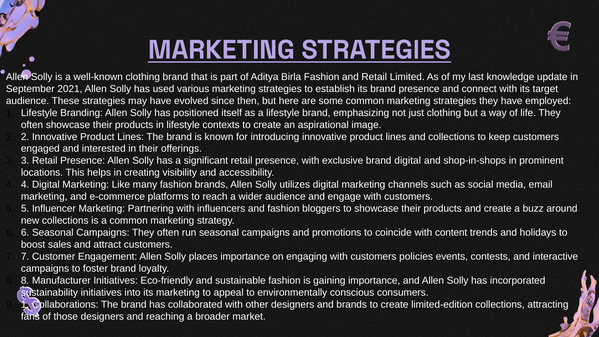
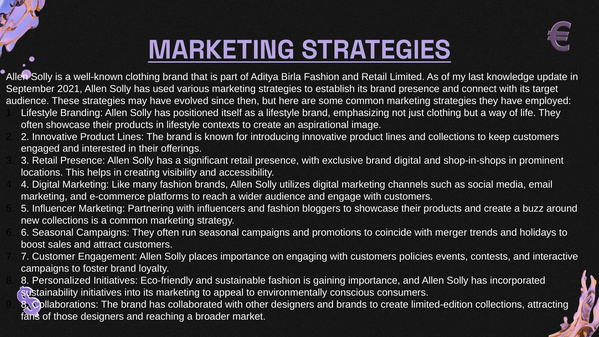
content: content -> merger (451, 233)
Manufacturer: Manufacturer -> Personalized (61, 280)
9 1: 1 -> 8 (25, 304)
